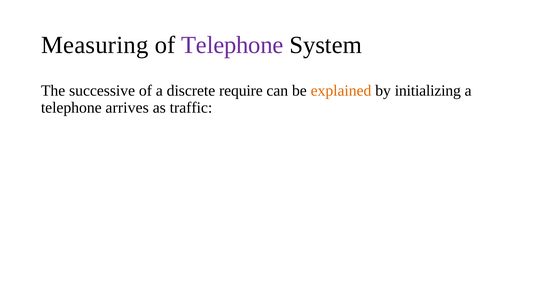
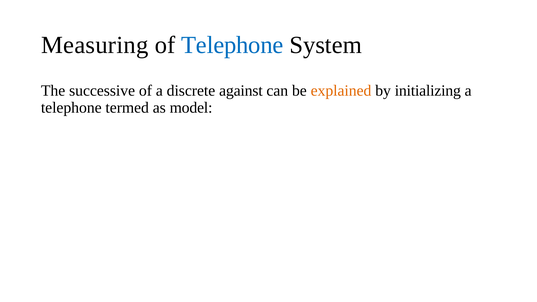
Telephone colour: purple -> blue (232, 45)
require: require -> against (241, 91)
arrives: arrives -> termed (127, 108)
traffic: traffic -> model (191, 108)
